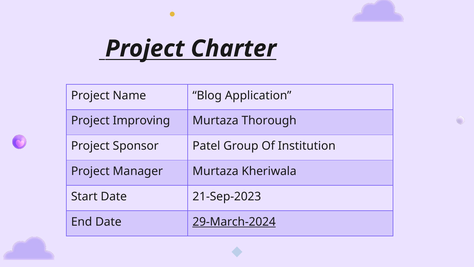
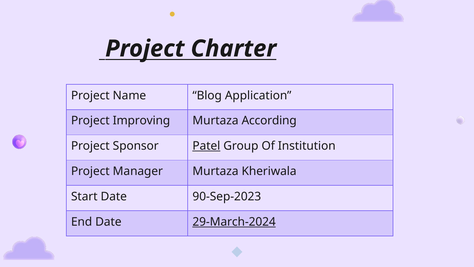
Thorough: Thorough -> According (269, 121)
Patel underline: none -> present (206, 146)
21-Sep-2023: 21-Sep-2023 -> 90-Sep-2023 (227, 196)
